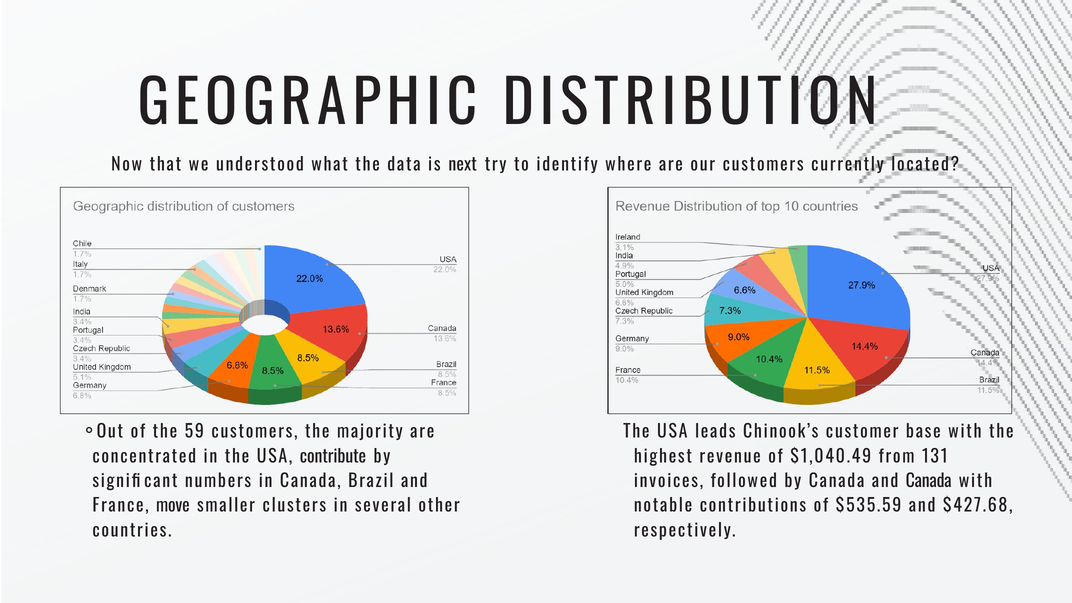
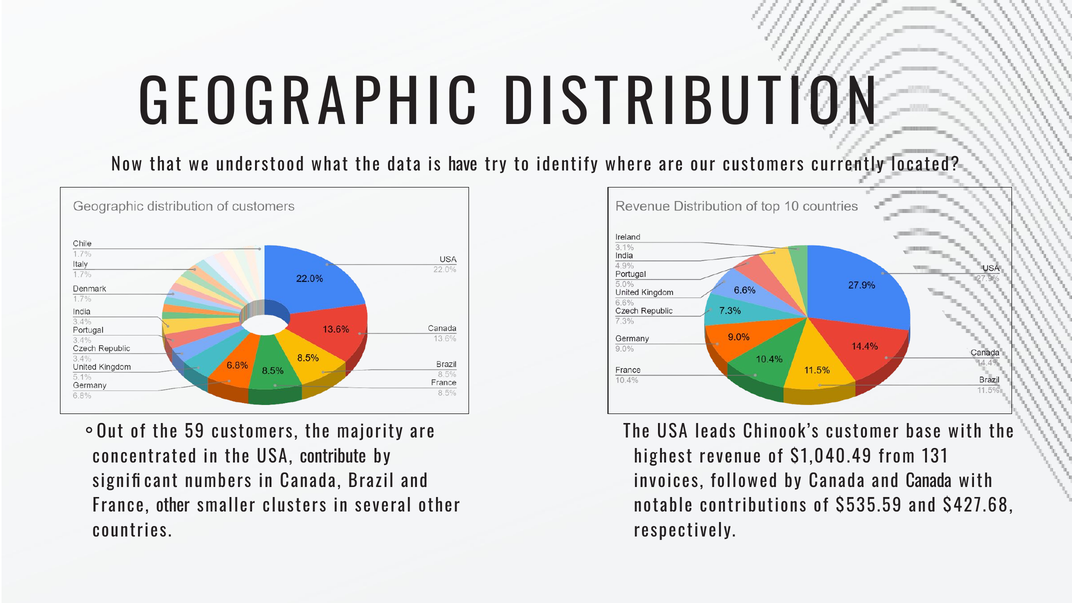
next: next -> have (463, 165)
France move: move -> other (173, 506)
